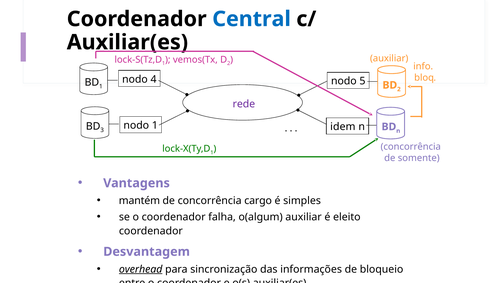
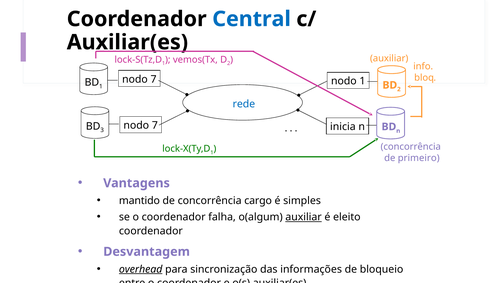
4: 4 -> 7 (154, 79)
nodo 5: 5 -> 1 (362, 81)
rede colour: purple -> blue (244, 104)
1: 1 -> 7 (155, 126)
idem: idem -> inicia (343, 127)
somente: somente -> primeiro (419, 158)
mantém: mantém -> mantido (139, 201)
auxiliar underline: none -> present (304, 217)
